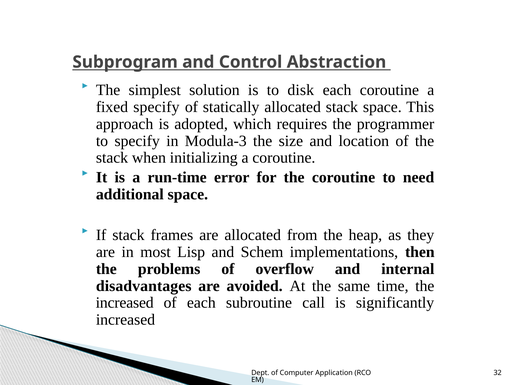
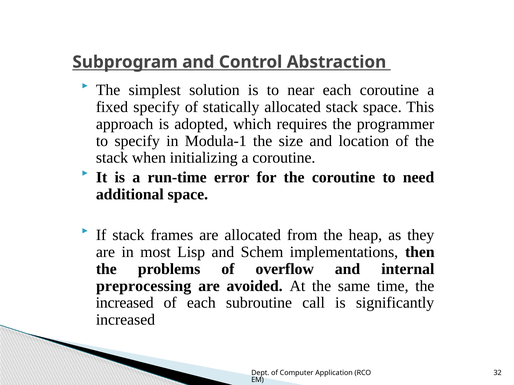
disk: disk -> near (301, 90)
Modula-3: Modula-3 -> Modula-1 (216, 141)
disadvantages: disadvantages -> preprocessing (144, 286)
